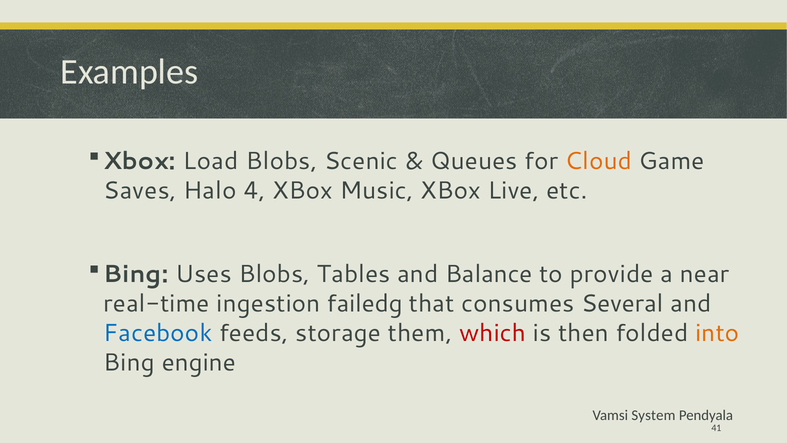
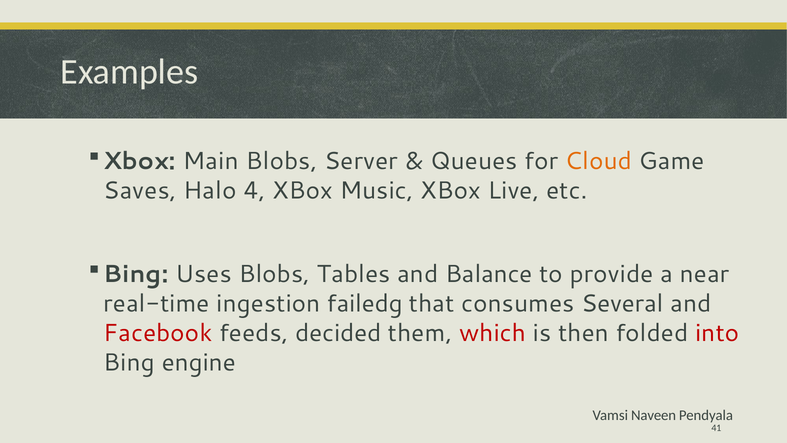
Load: Load -> Main (211, 161)
Scenic: Scenic -> Server (361, 161)
Facebook colour: blue -> red (158, 333)
storage: storage -> decided (338, 333)
into colour: orange -> red (717, 333)
System: System -> Naveen (654, 415)
